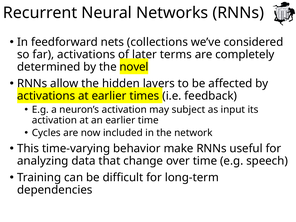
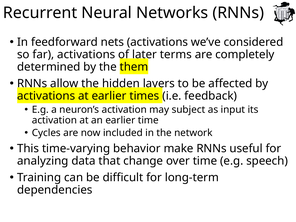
nets collections: collections -> activations (157, 42)
novel: novel -> them (134, 67)
